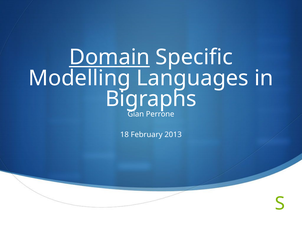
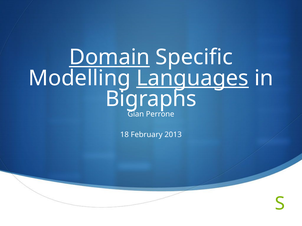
Languages underline: none -> present (192, 78)
